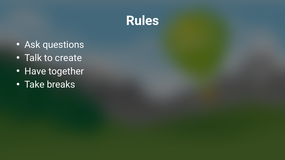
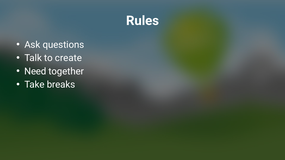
Have: Have -> Need (35, 71)
